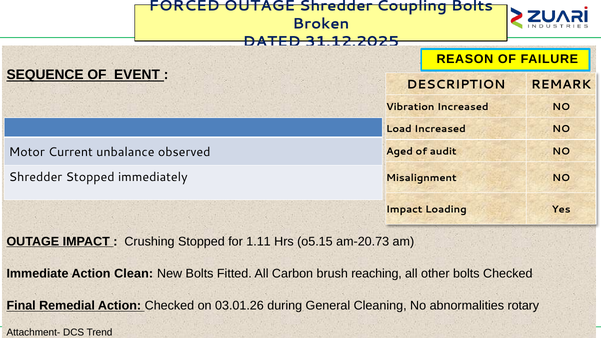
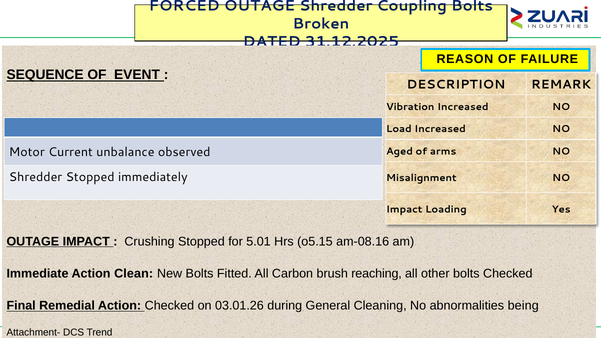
audit: audit -> arms (443, 151)
1.11: 1.11 -> 5.01 (259, 241)
am-20.73: am-20.73 -> am-08.16 (363, 241)
rotary: rotary -> being (523, 306)
